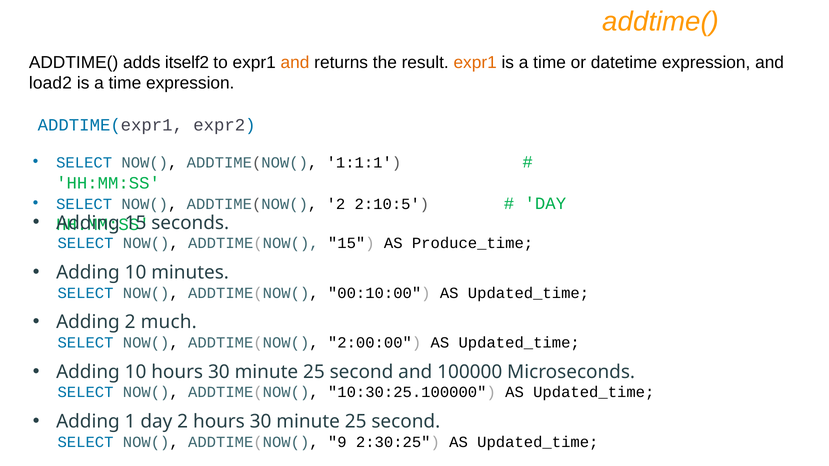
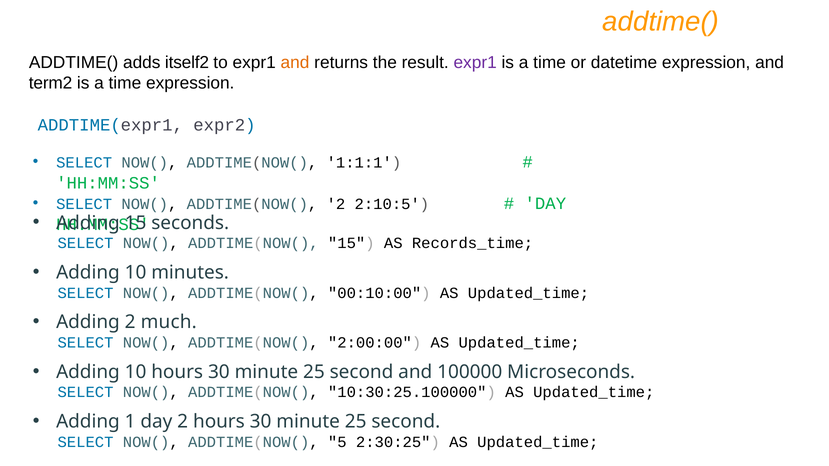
expr1 colour: orange -> purple (475, 62)
load2: load2 -> term2 (51, 83)
Produce_time: Produce_time -> Records_time (473, 243)
9: 9 -> 5 (337, 442)
